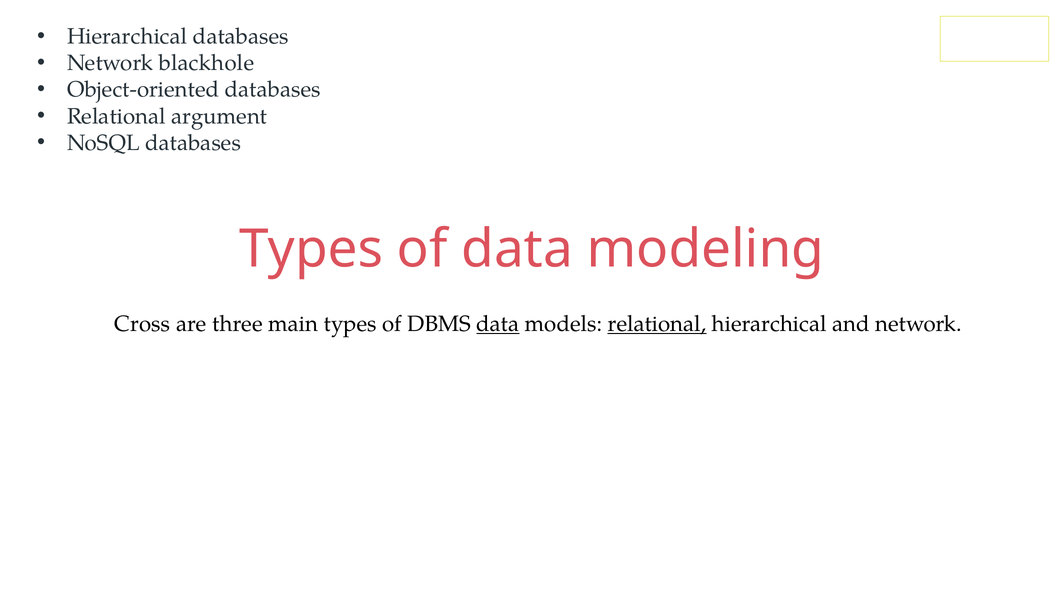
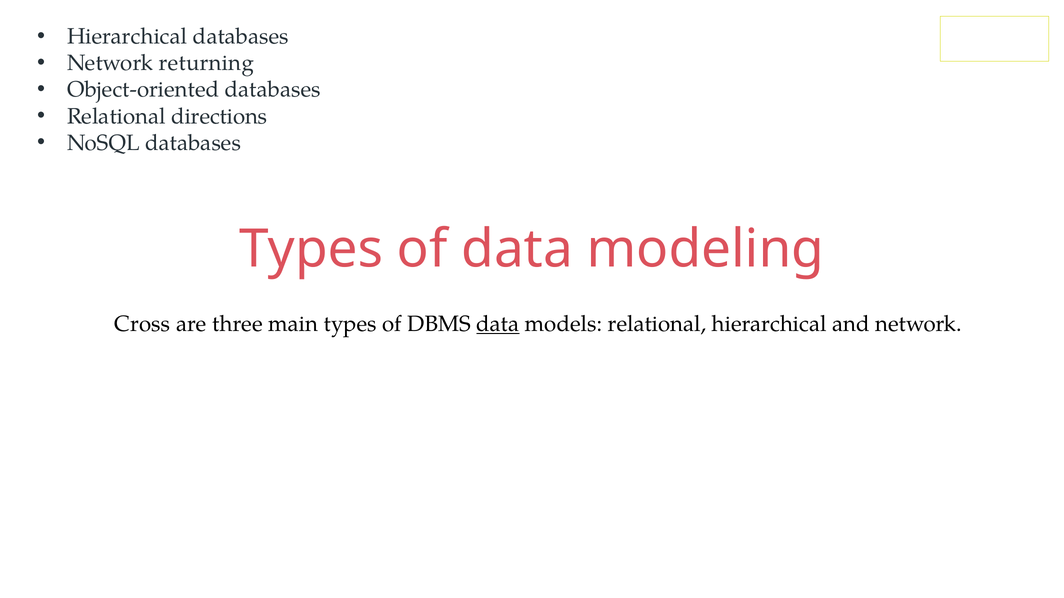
blackhole: blackhole -> returning (206, 63)
argument: argument -> directions (219, 116)
relational underline: present -> none (657, 324)
